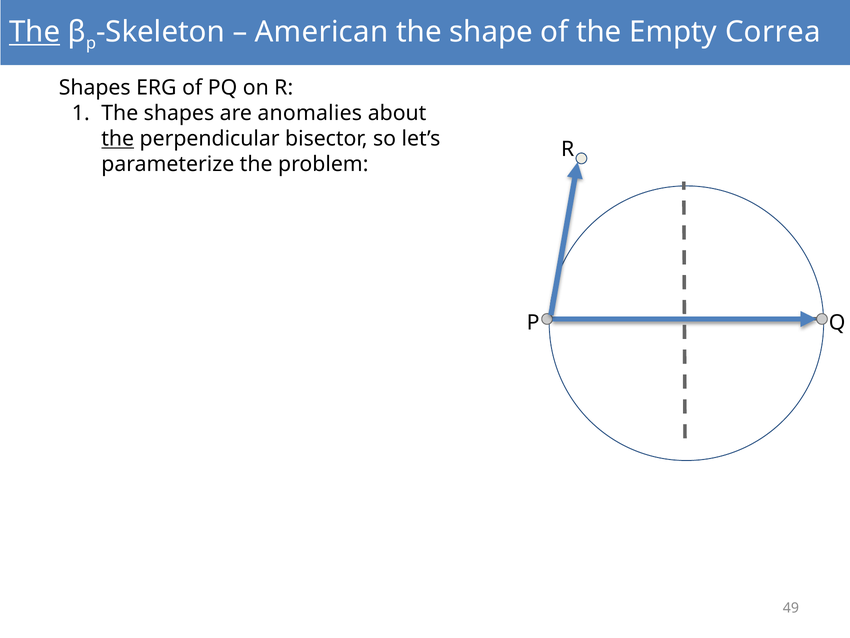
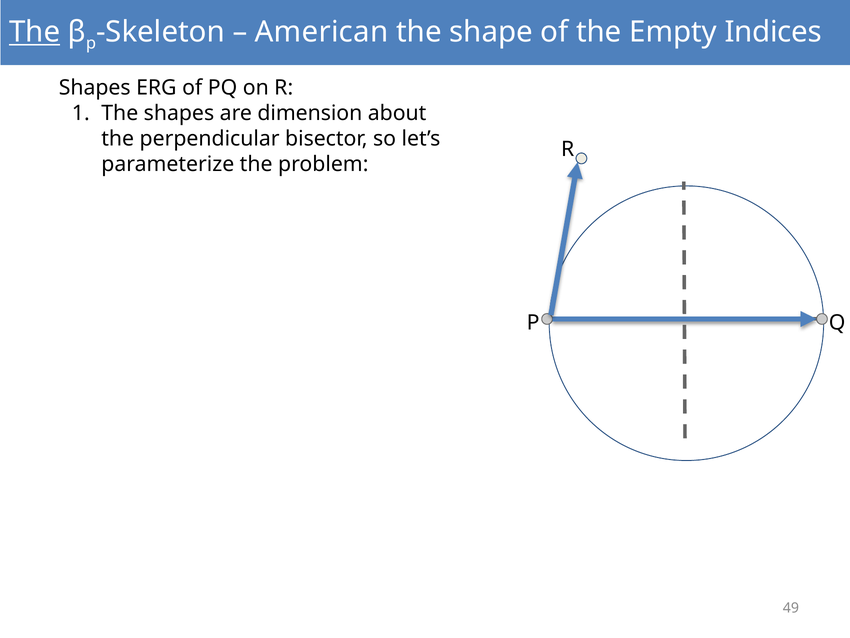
Correa: Correa -> Indices (773, 32)
anomalies: anomalies -> dimension (310, 113)
the underline: present -> none (118, 139)
